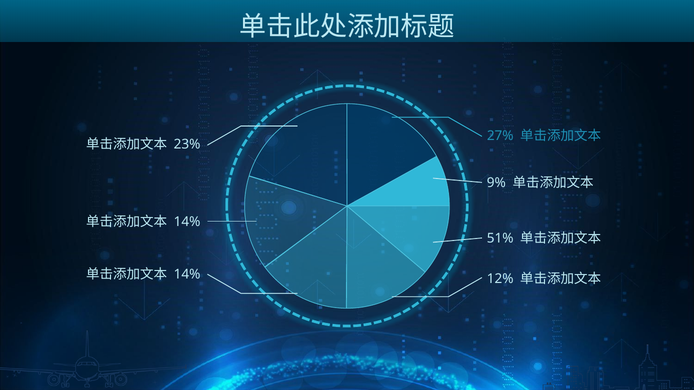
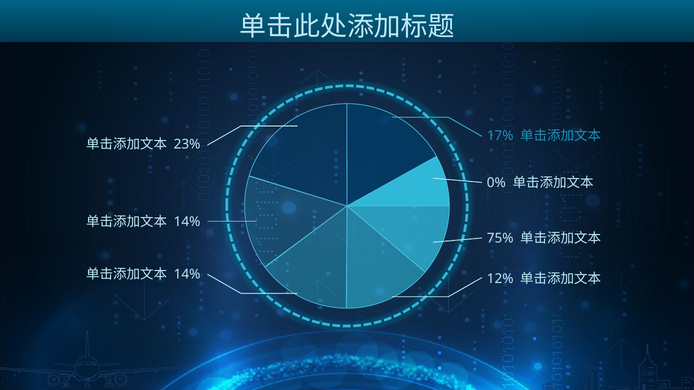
27%: 27% -> 17% (500, 136)
9%: 9% -> 0% (496, 183)
51%: 51% -> 75% (500, 239)
